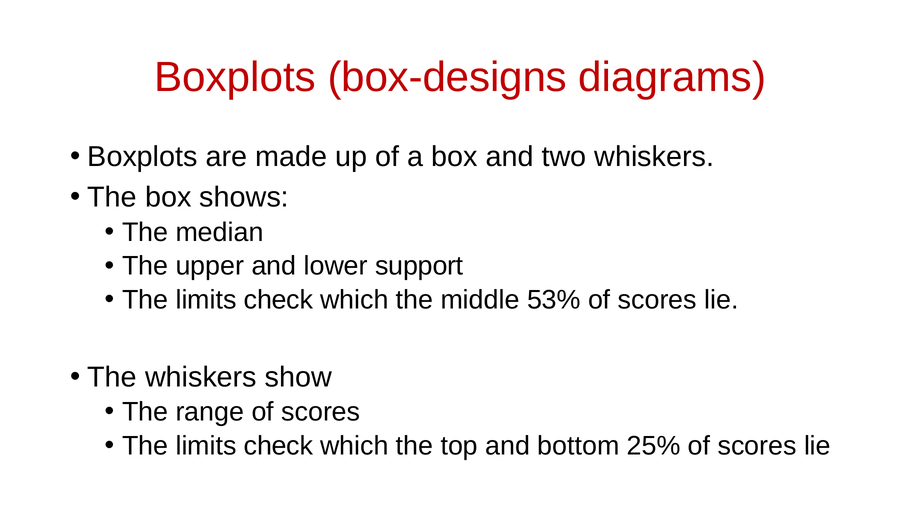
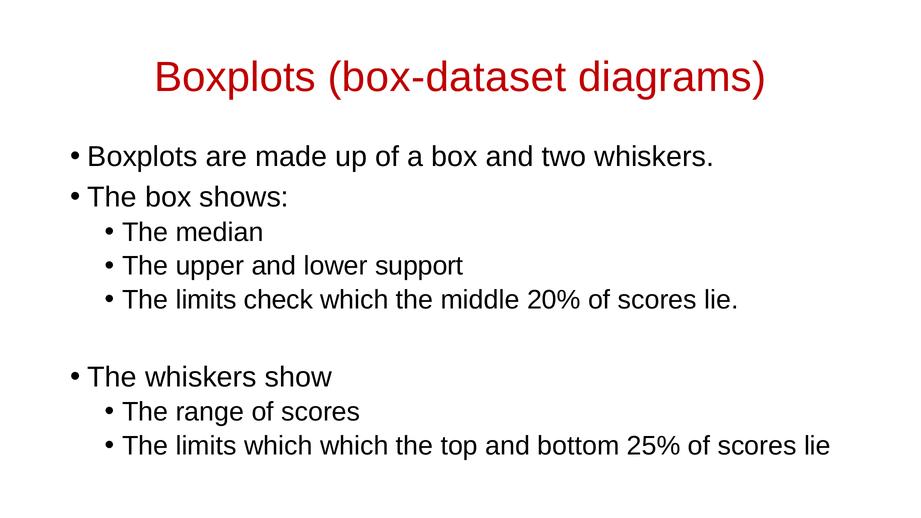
box-designs: box-designs -> box-dataset (447, 77)
53%: 53% -> 20% (554, 300)
check: check -> which (278, 446)
